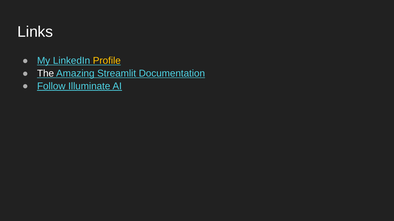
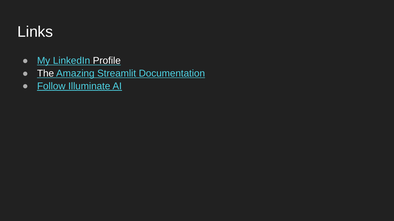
Profile colour: yellow -> white (107, 61)
